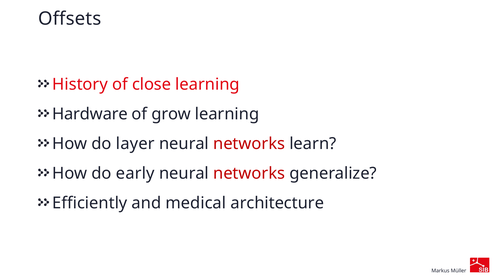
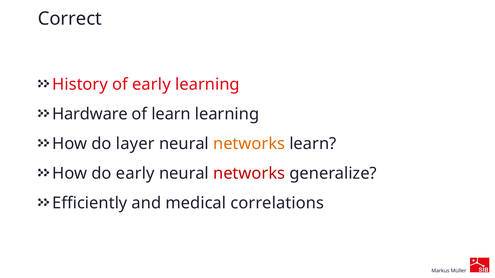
Offsets: Offsets -> Correct (70, 19)
of close: close -> early (151, 85)
of grow: grow -> learn (171, 114)
networks colour: red -> orange (249, 144)
architecture: architecture -> correlations (277, 203)
